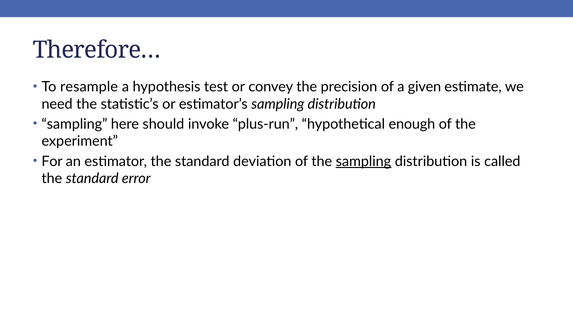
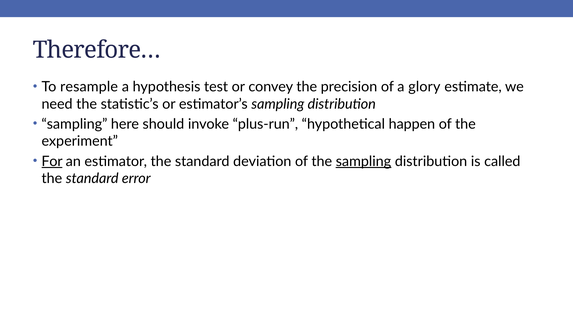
given: given -> glory (424, 87)
enough: enough -> happen (412, 124)
For underline: none -> present (52, 161)
